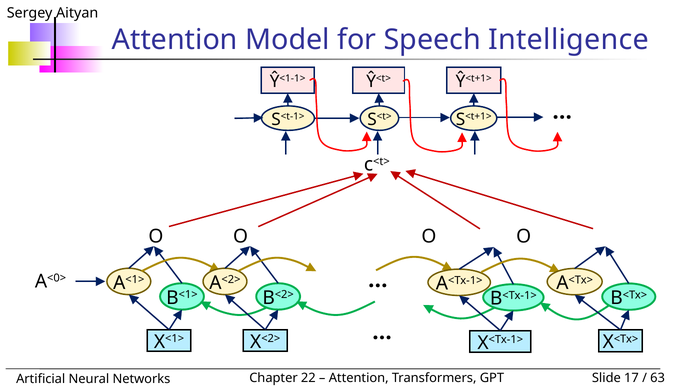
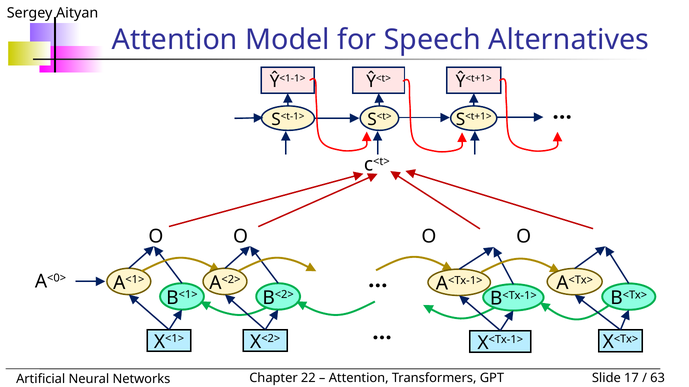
Intelligence: Intelligence -> Alternatives (569, 40)
